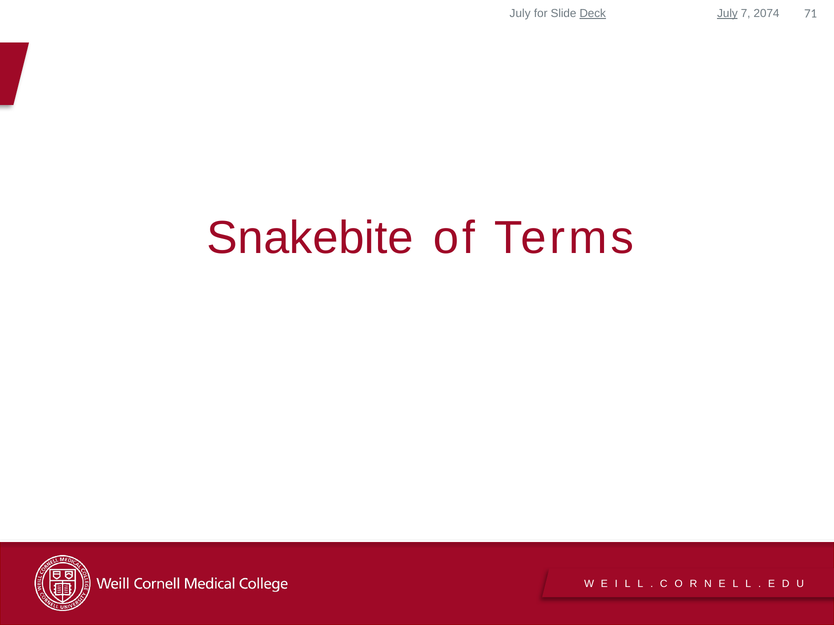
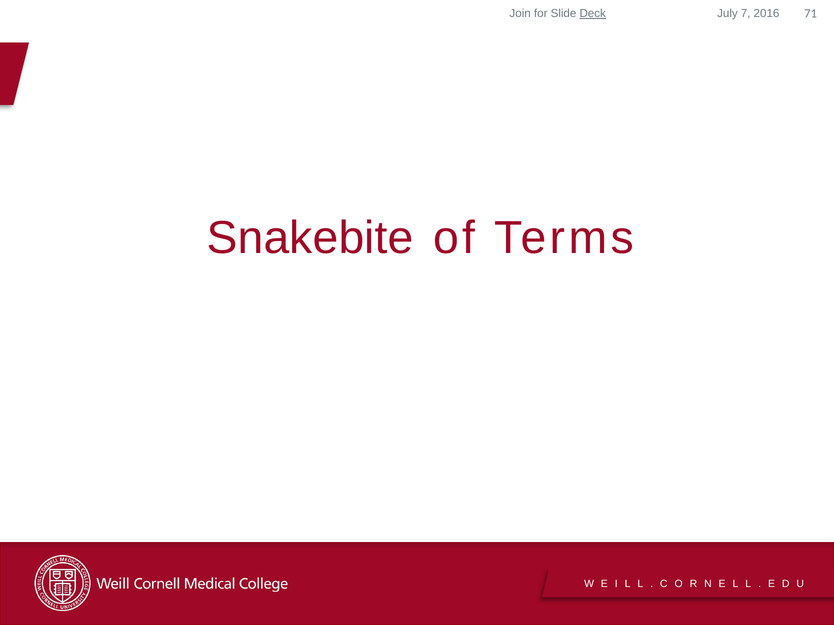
July: July -> Join (520, 13)
July underline: present -> none (727, 13)
2074: 2074 -> 2016 (767, 13)
